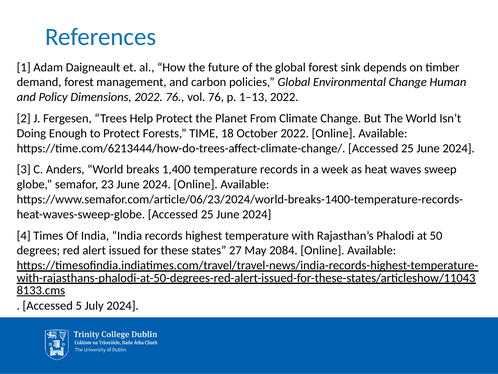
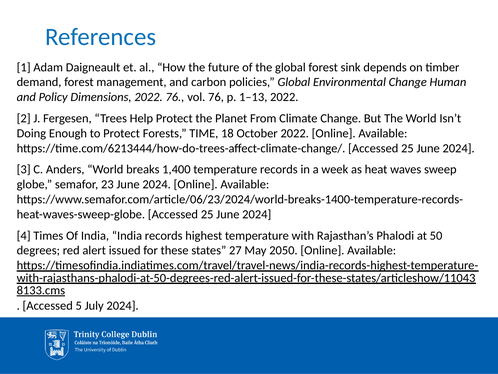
2084: 2084 -> 2050 (283, 250)
